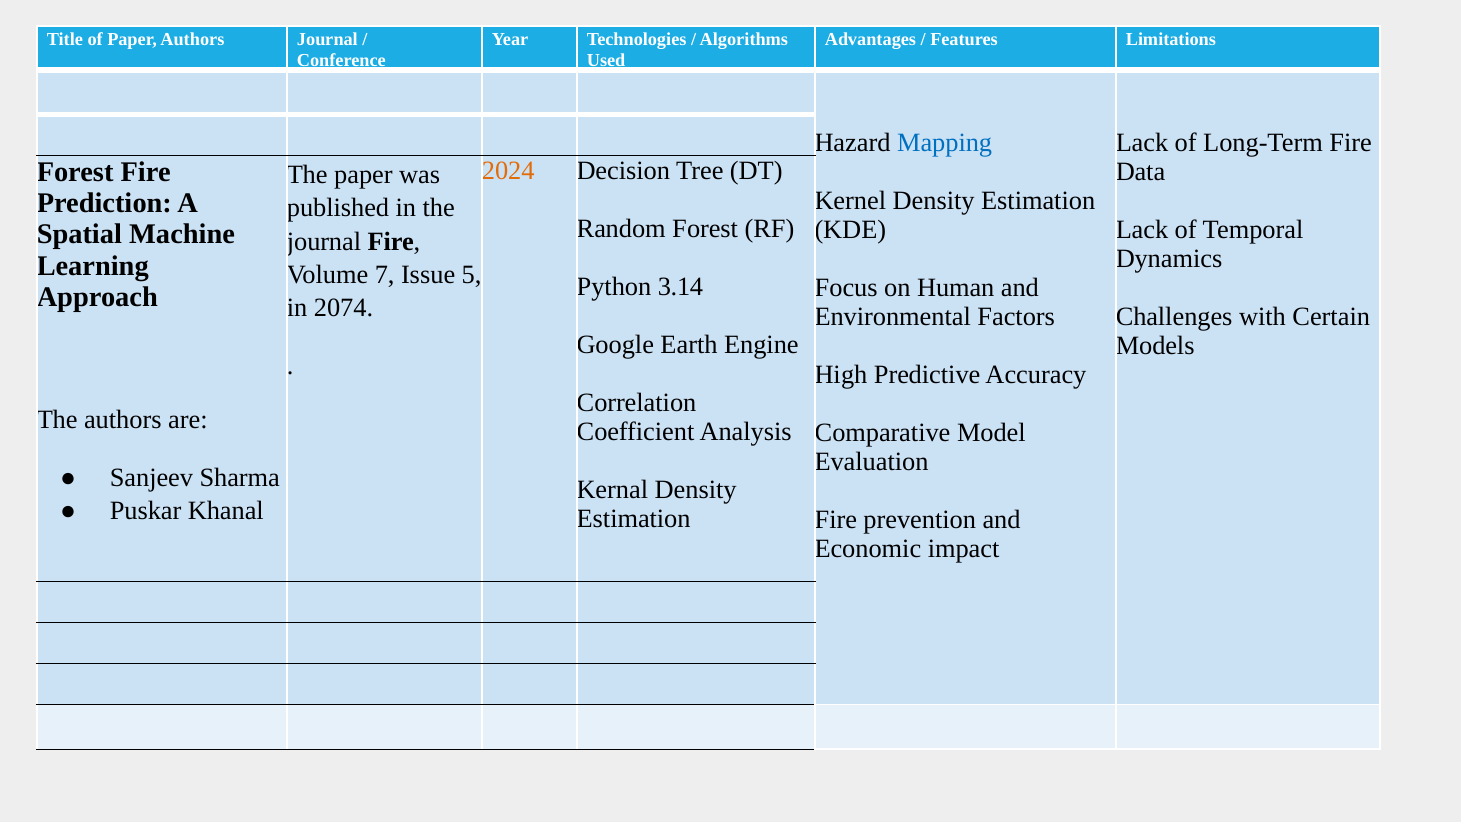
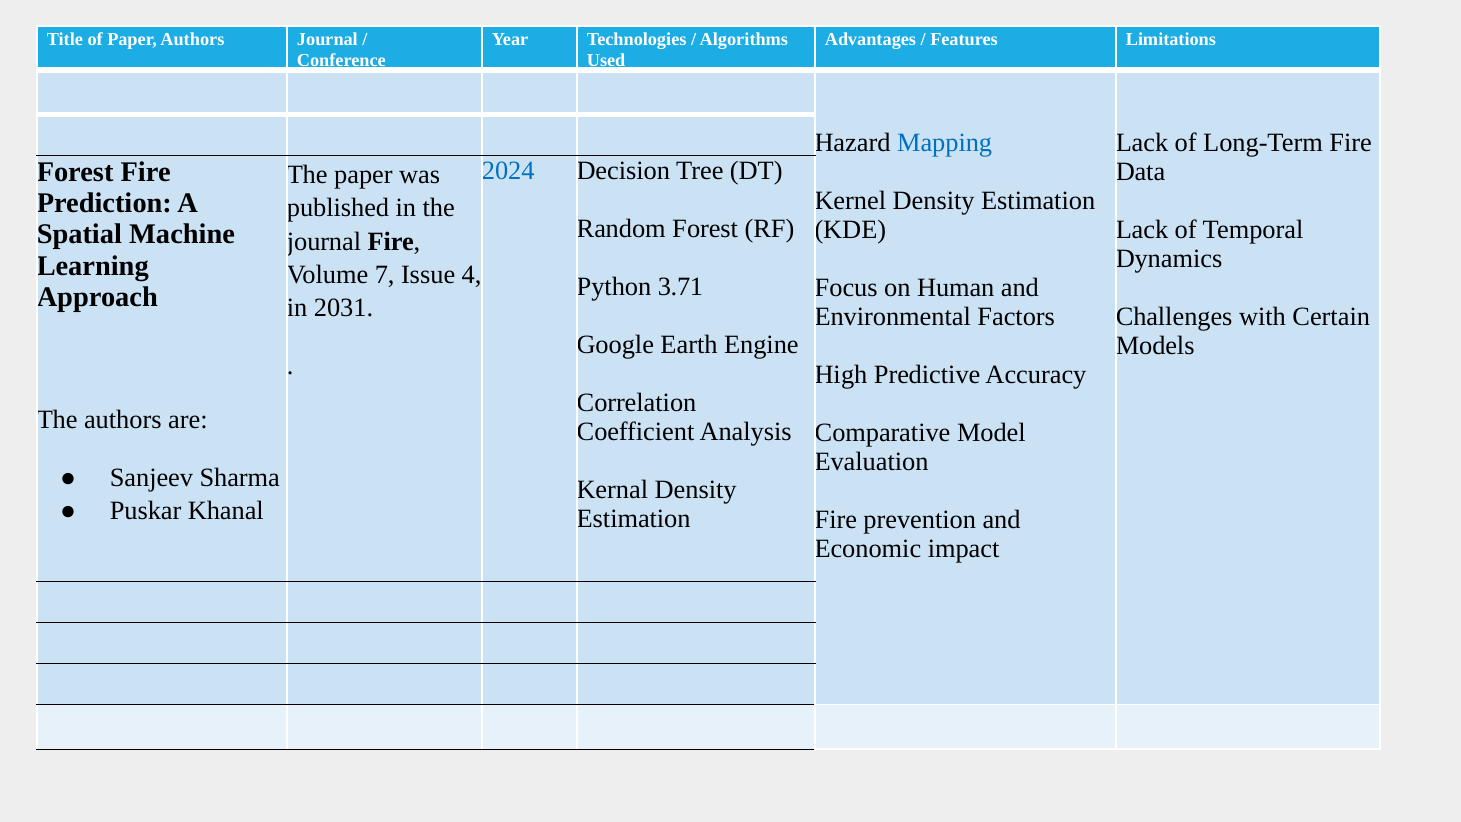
2024 colour: orange -> blue (508, 170)
5: 5 -> 4 (471, 275)
3.14: 3.14 -> 3.71 (680, 286)
2074: 2074 -> 2031 (344, 308)
